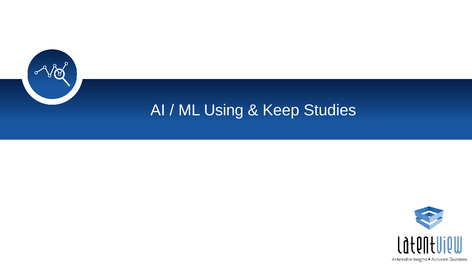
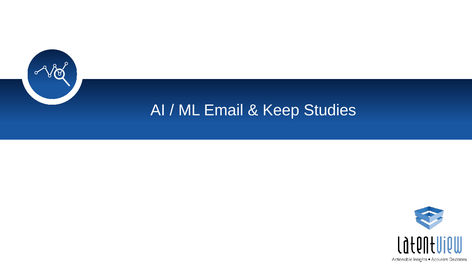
Using: Using -> Email (224, 110)
